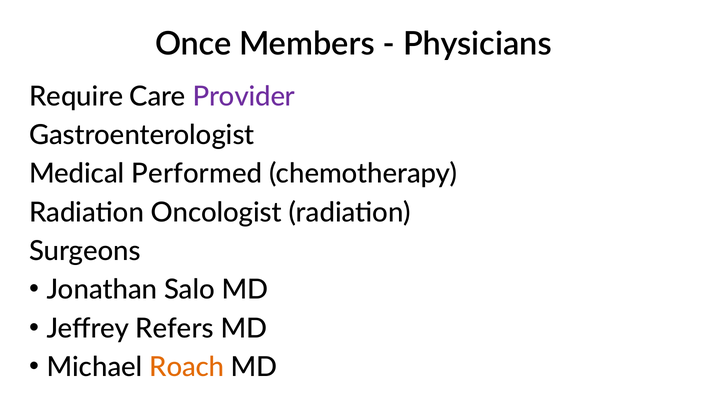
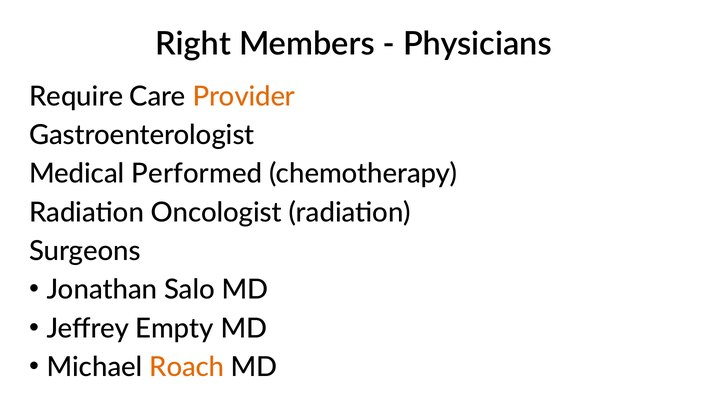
Once: Once -> Right (193, 44)
Provider colour: purple -> orange (244, 96)
Refers: Refers -> Empty (174, 328)
